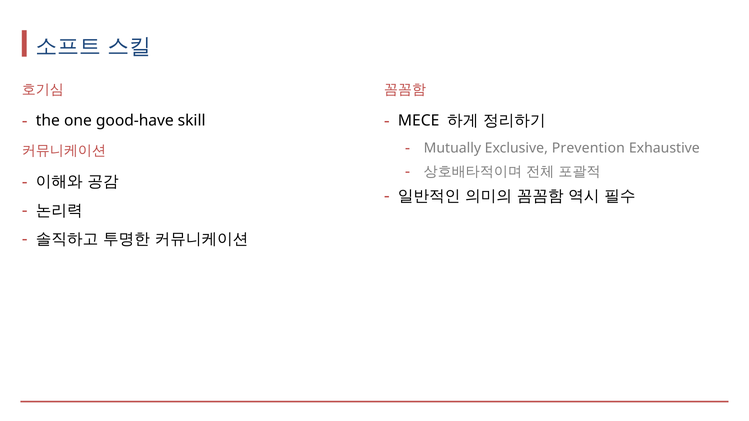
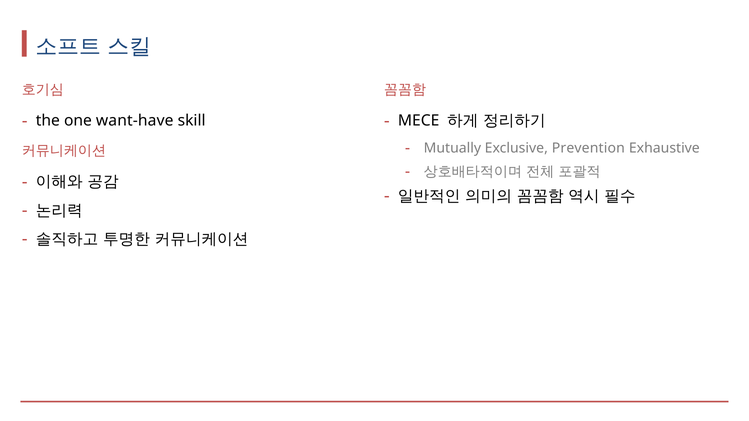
good-have: good-have -> want-have (135, 121)
